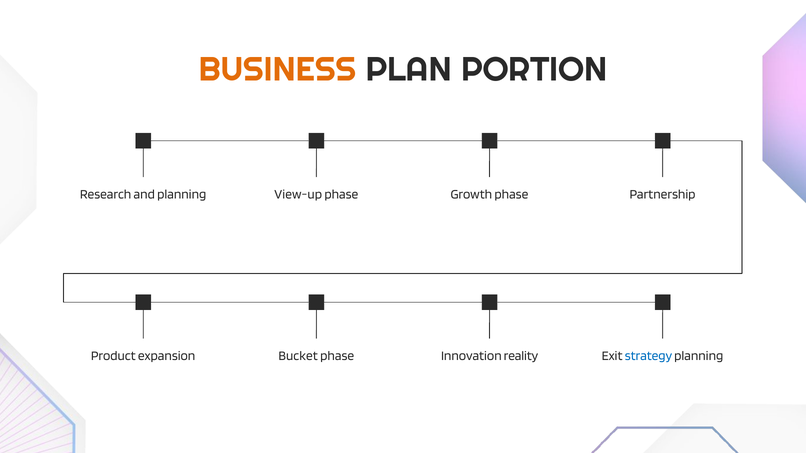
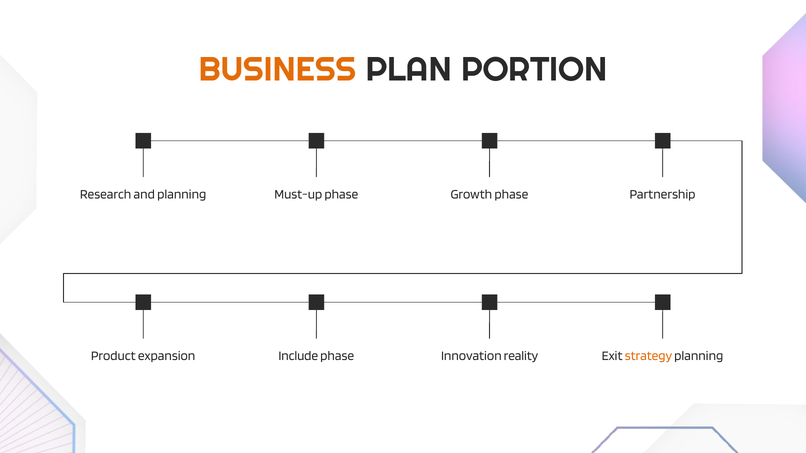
View-up: View-up -> Must-up (298, 194)
Bucket: Bucket -> Include (298, 356)
strategy colour: blue -> orange (648, 356)
